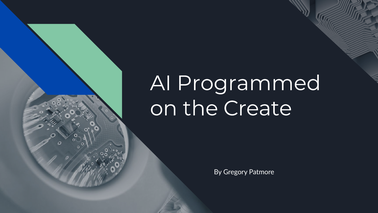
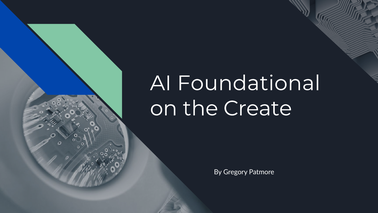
Programmed: Programmed -> Foundational (249, 83)
